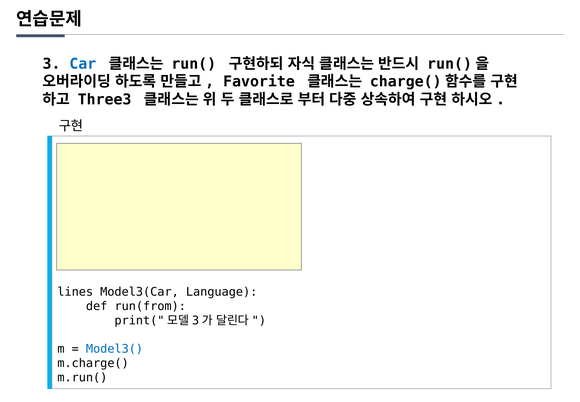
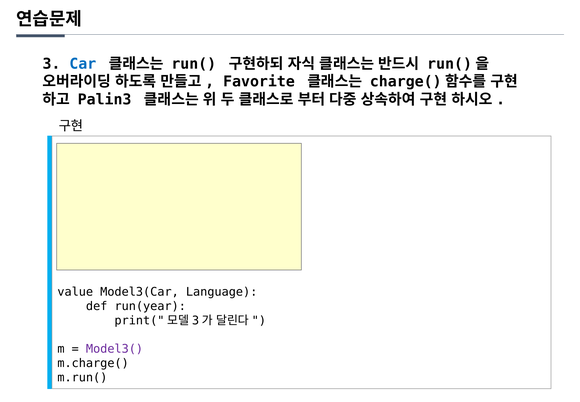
Three3: Three3 -> Palin3 (105, 99)
lines: lines -> value (75, 292)
run(from: run(from -> run(year (150, 306)
Model3( colour: blue -> purple (115, 349)
